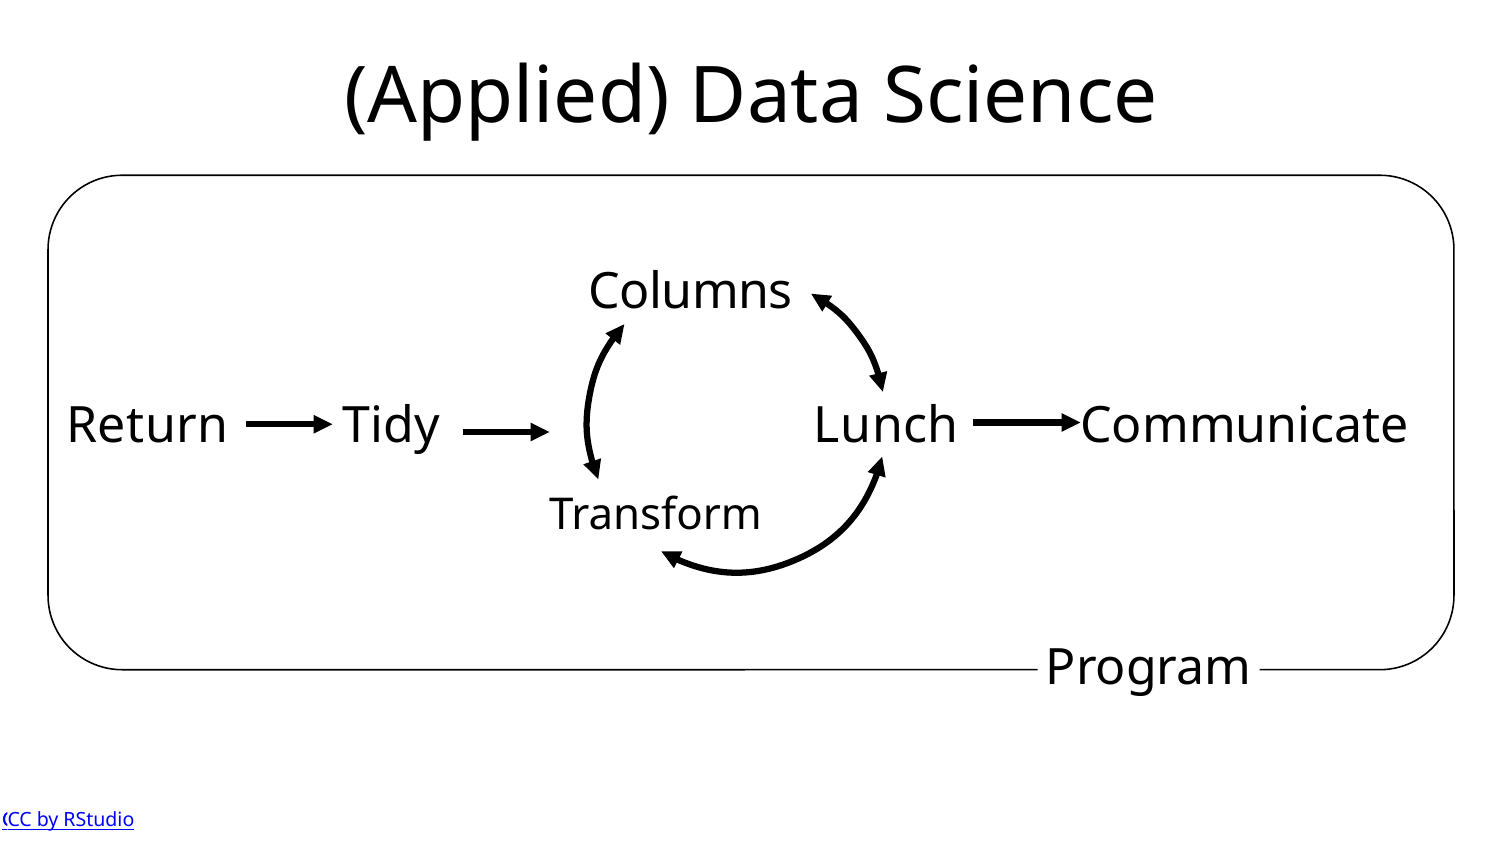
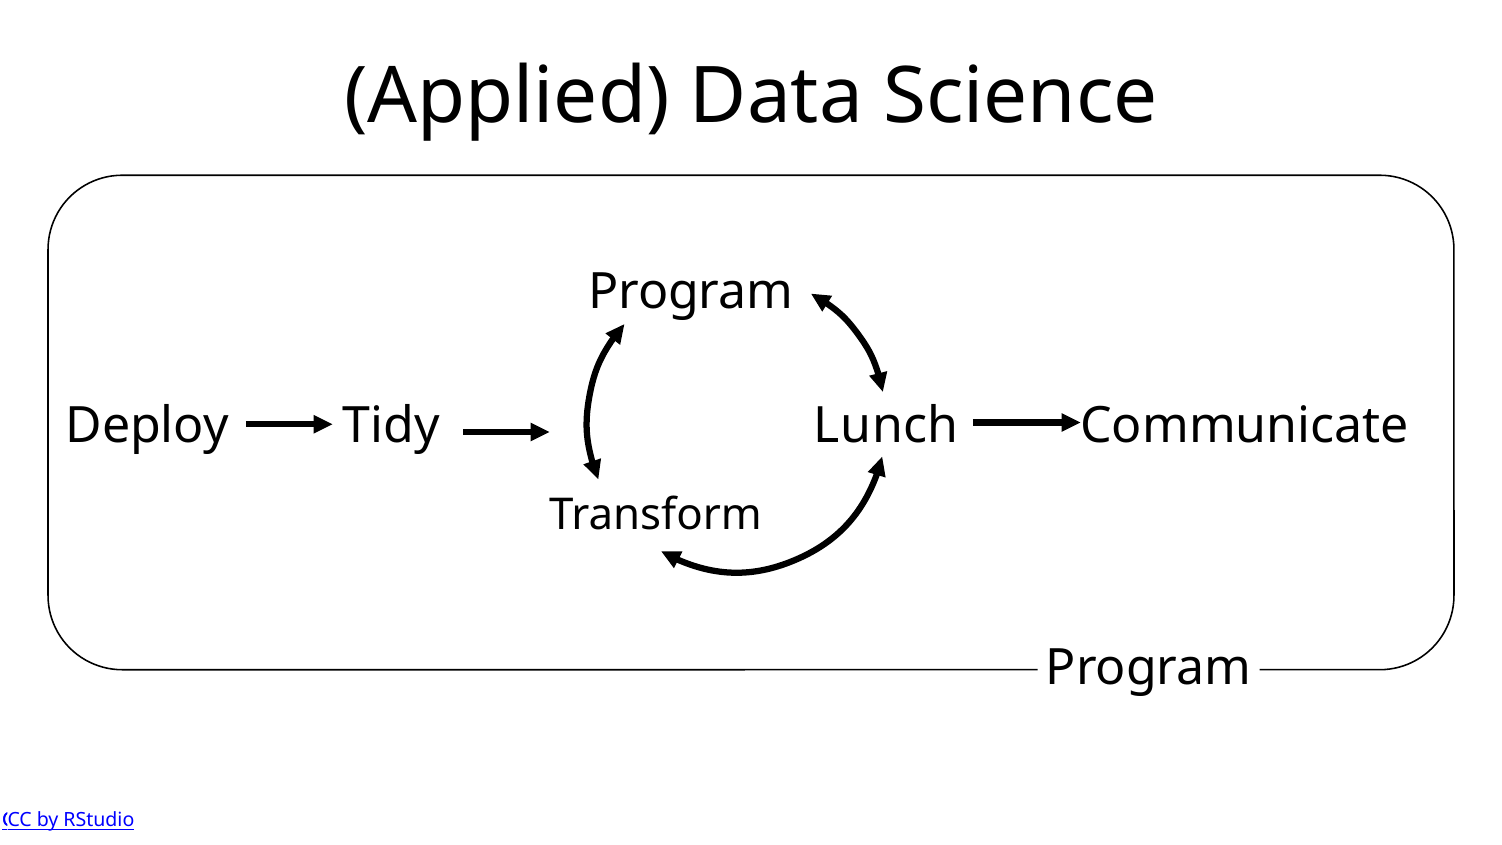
Columns: Columns -> Program (691, 292)
Return: Return -> Deploy (148, 426)
